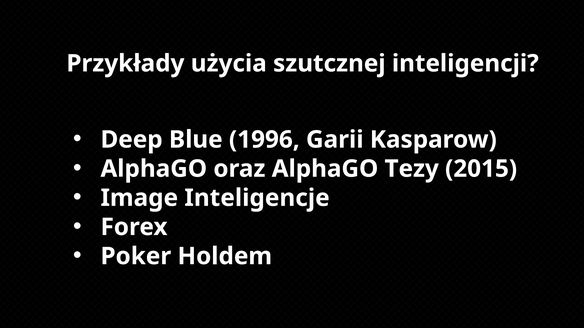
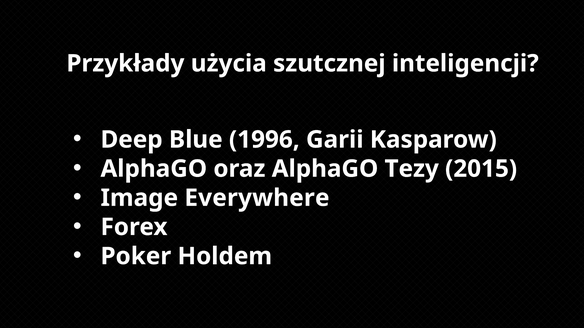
Inteligencje: Inteligencje -> Everywhere (257, 198)
